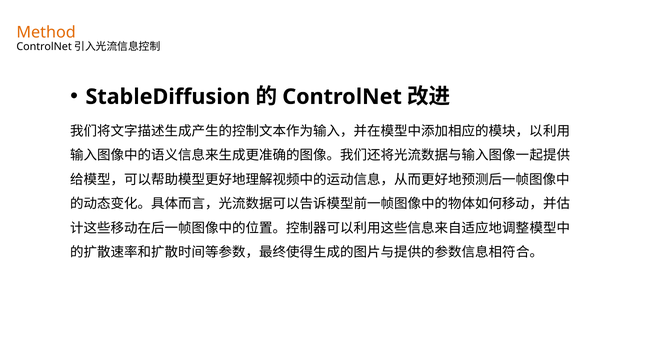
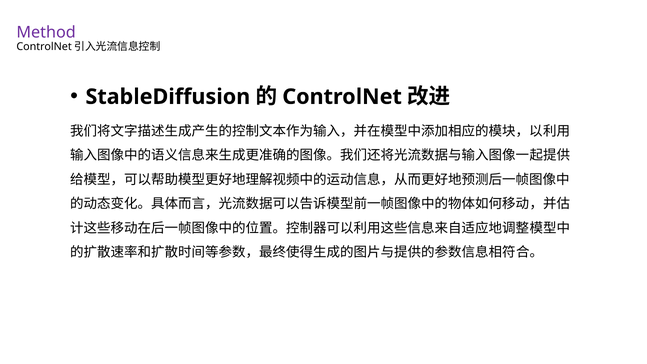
Method colour: orange -> purple (46, 32)
